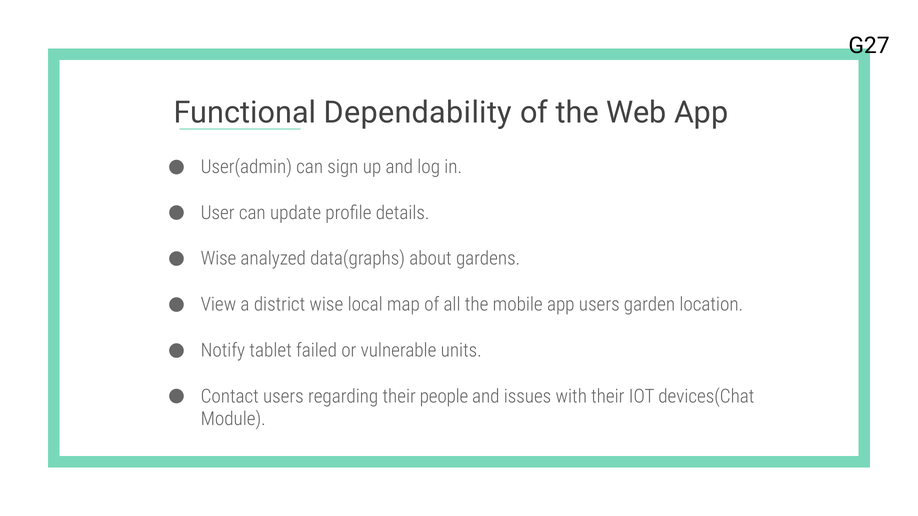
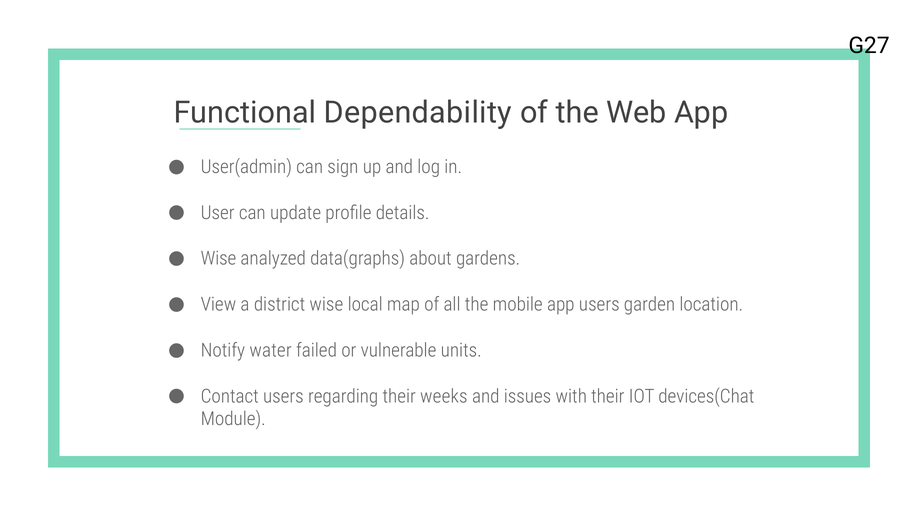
tablet: tablet -> water (271, 351)
people: people -> weeks (444, 397)
